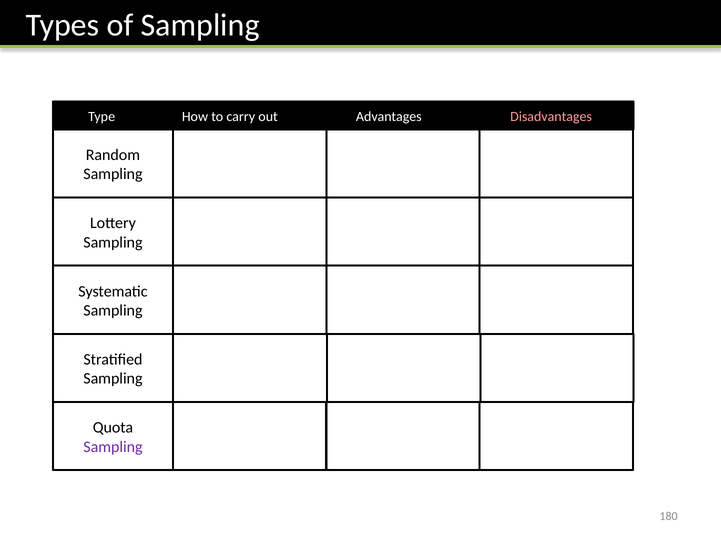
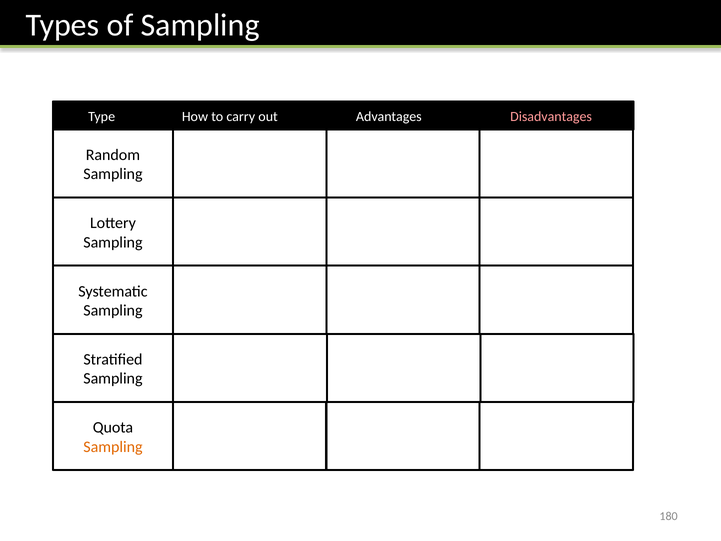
Sampling colour: purple -> orange (113, 447)
